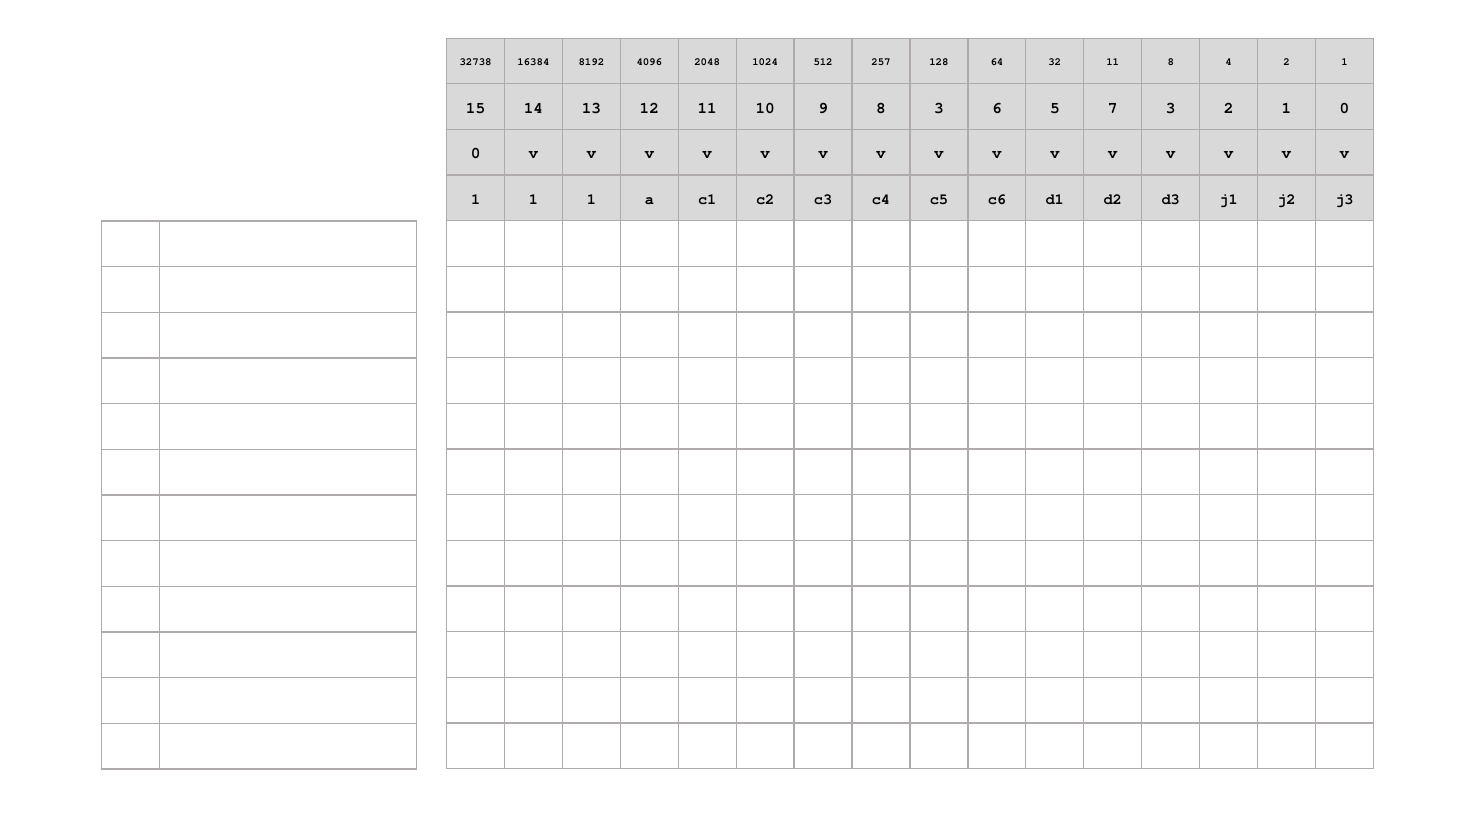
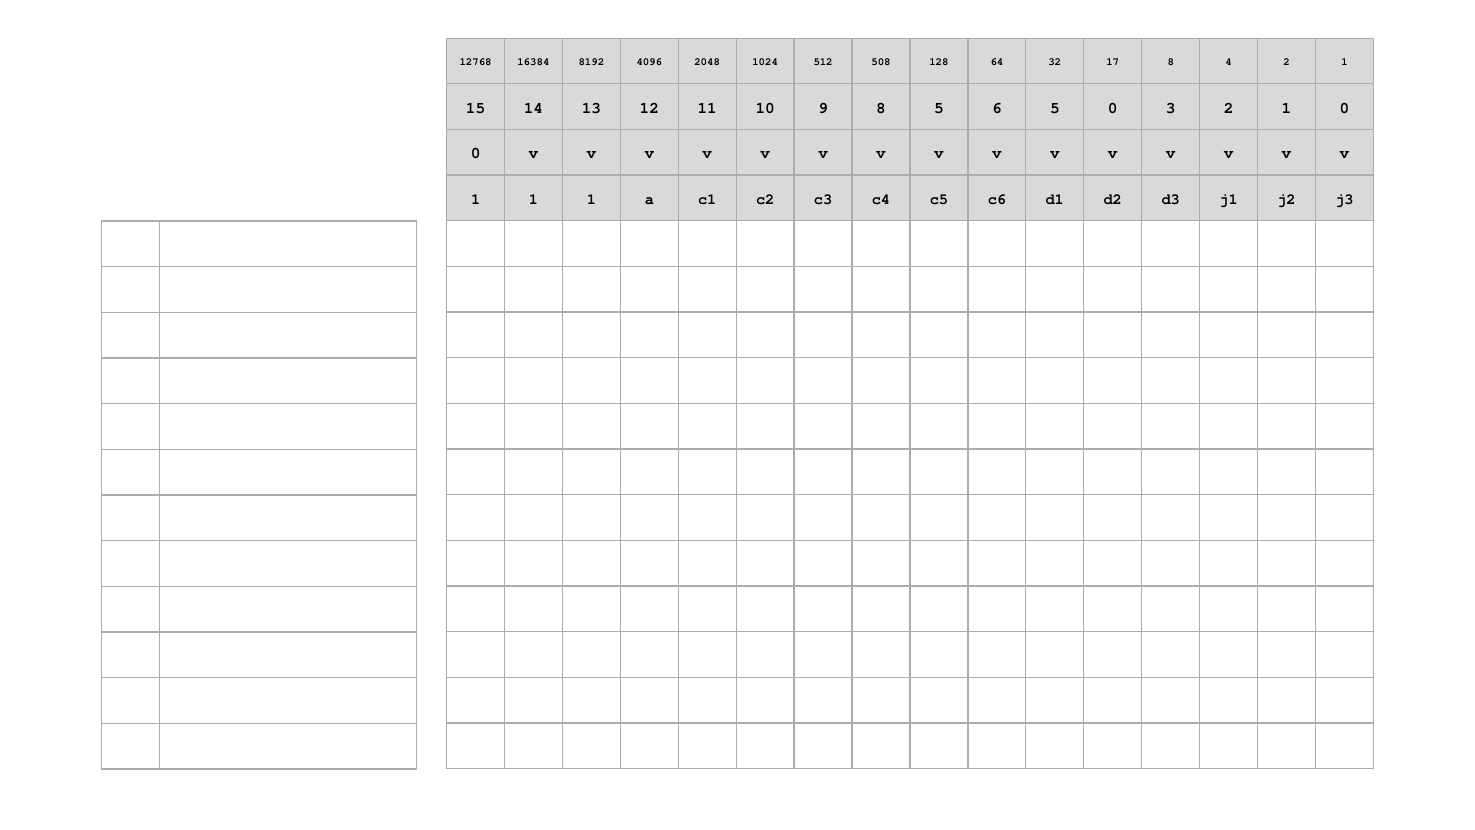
32738: 32738 -> 12768 (476, 62)
257: 257 -> 508 (881, 62)
32 11: 11 -> 17 (1113, 62)
8 3: 3 -> 5 (939, 108)
5 7: 7 -> 0 (1113, 108)
